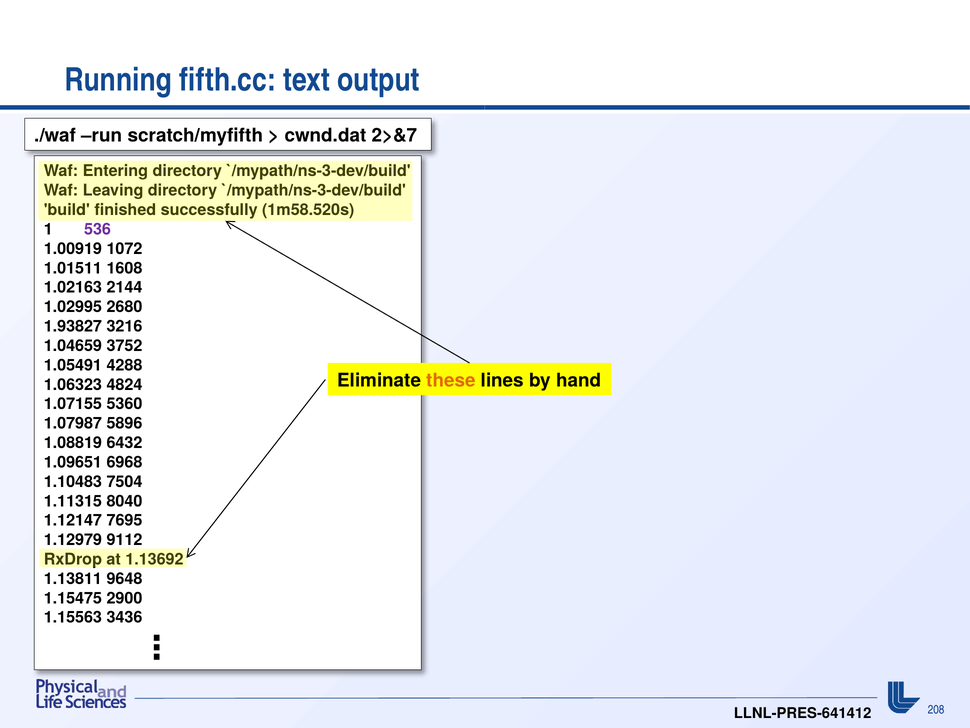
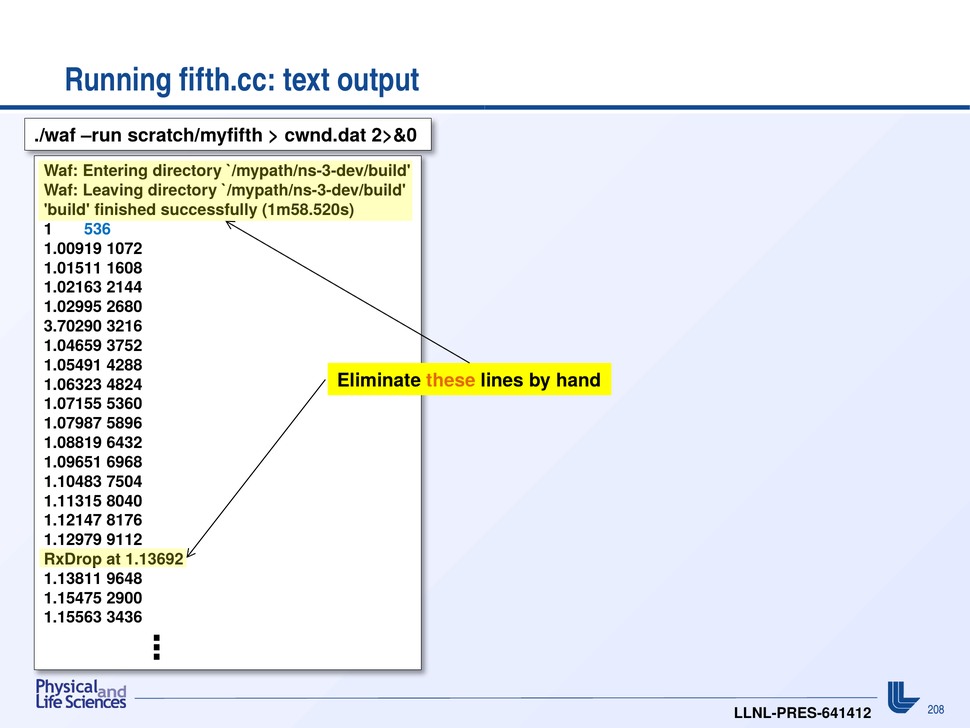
2>&7: 2>&7 -> 2>&0 (395, 136)
536 colour: purple -> blue (98, 229)
1.93827: 1.93827 -> 3.70290 (73, 326)
7695: 7695 -> 8176 (124, 520)
